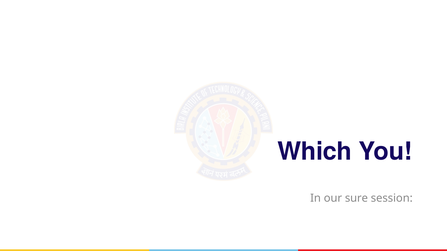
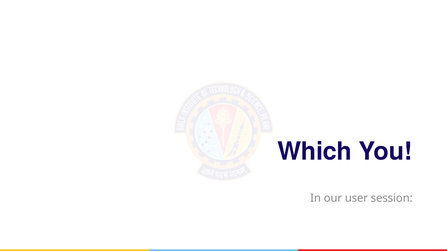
sure: sure -> user (356, 198)
